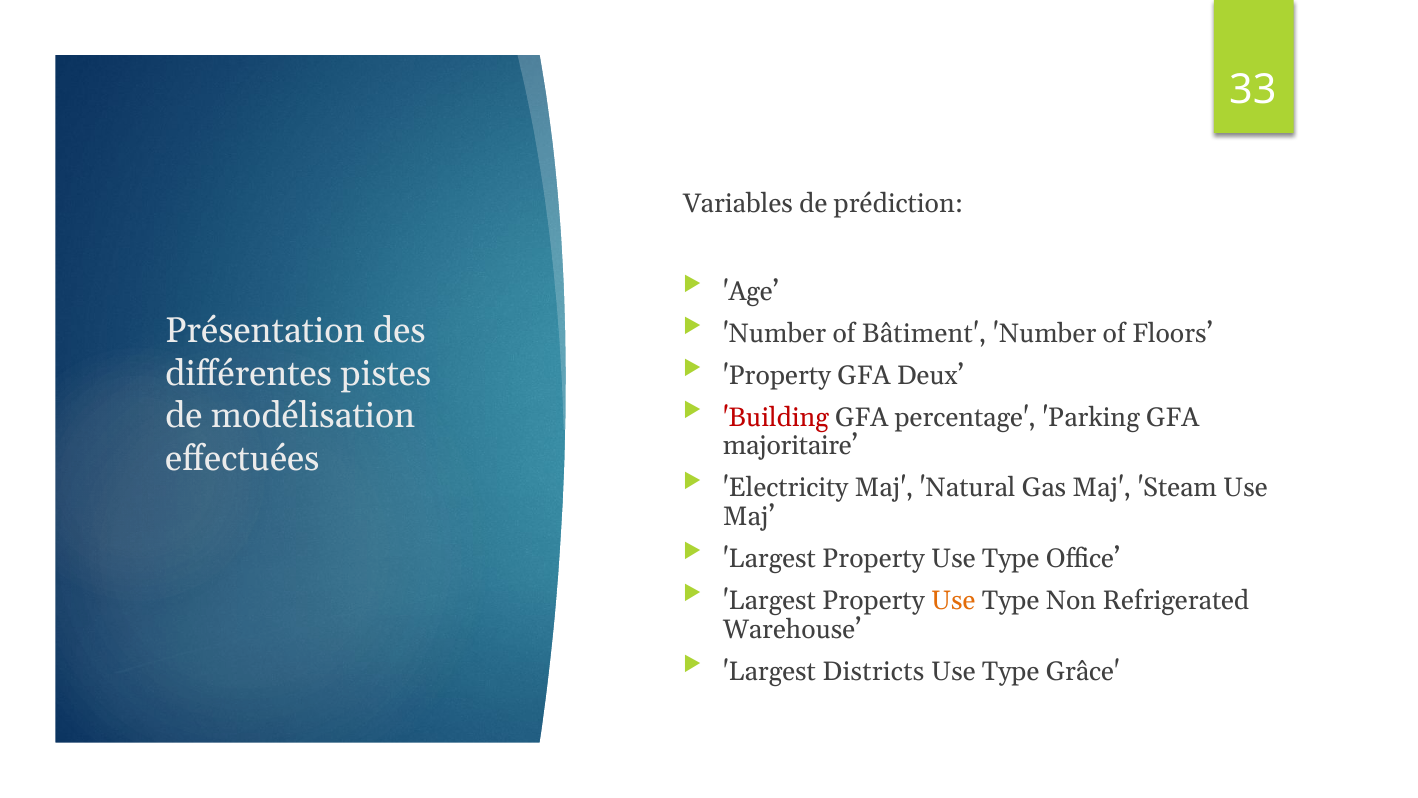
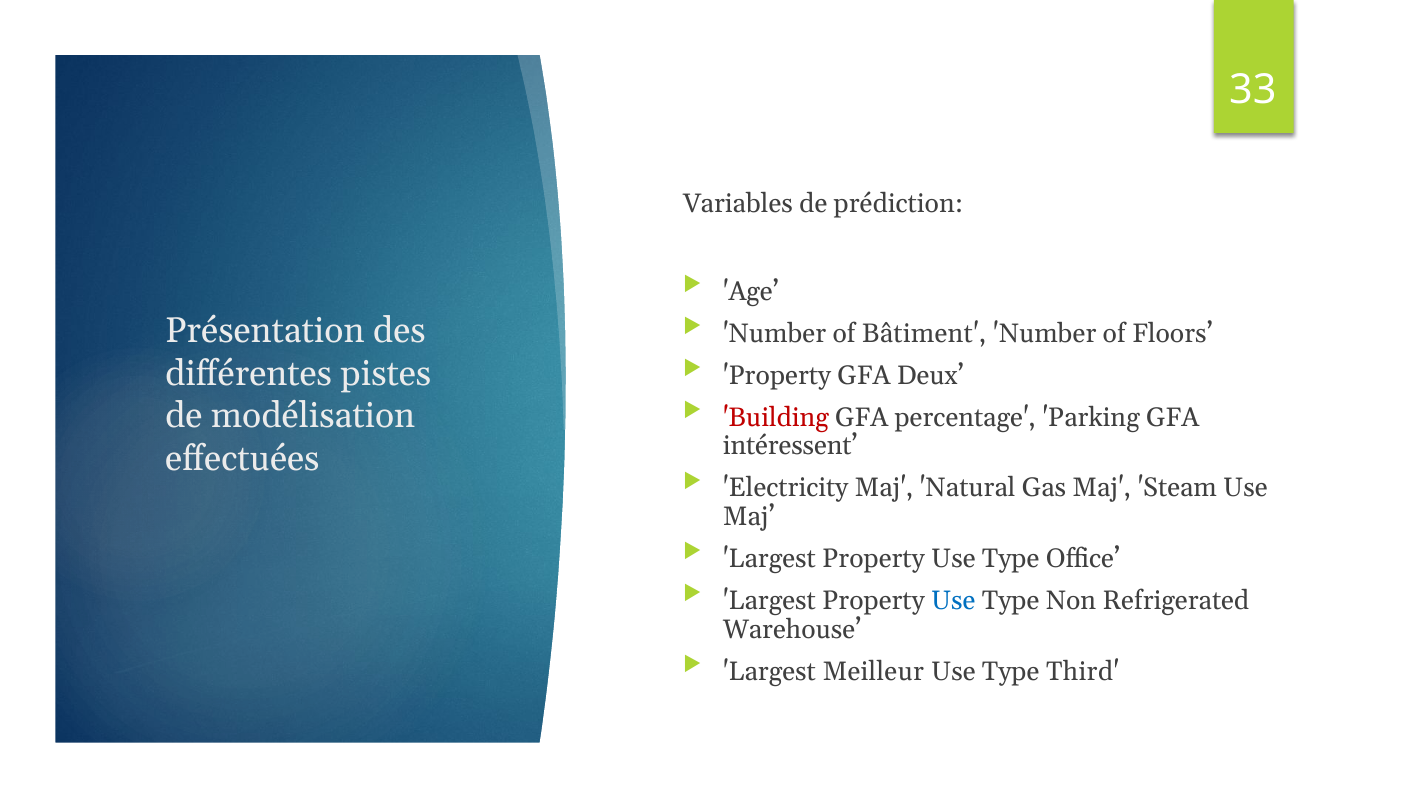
majoritaire: majoritaire -> intéressent (790, 446)
Use colour: orange -> blue (953, 601)
Districts: Districts -> Meilleur (873, 671)
Grâce: Grâce -> Third (1083, 671)
